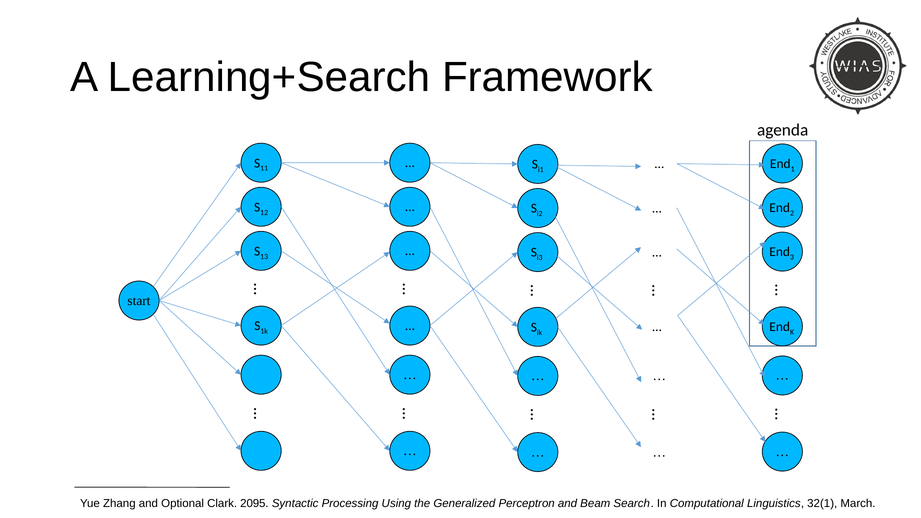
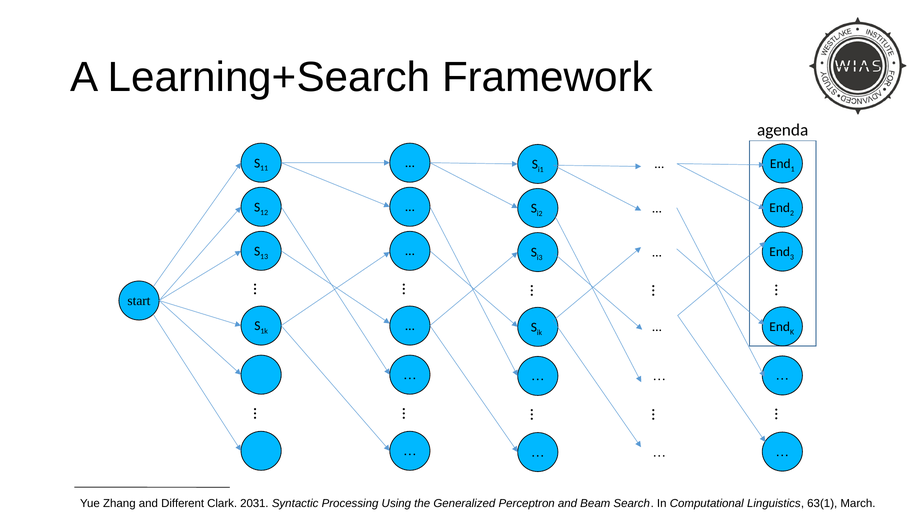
Optional: Optional -> Different (183, 503)
2095: 2095 -> 2031 (254, 503)
32(1: 32(1 -> 63(1 (822, 503)
